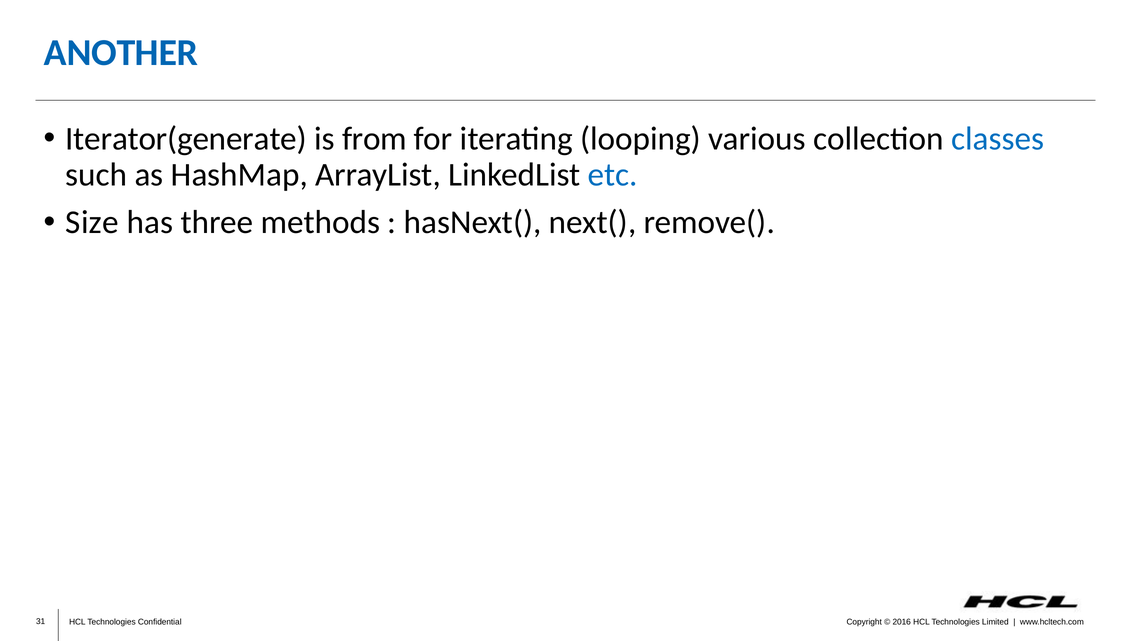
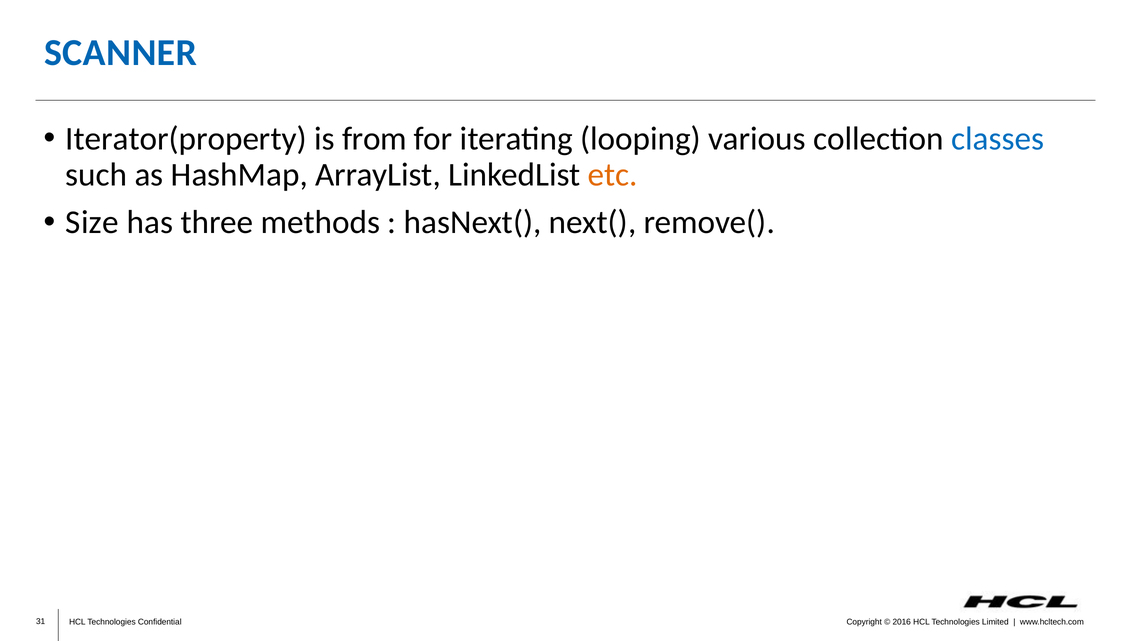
ANOTHER: ANOTHER -> SCANNER (121, 53)
Iterator(generate: Iterator(generate -> Iterator(property (186, 139)
etc colour: blue -> orange (613, 175)
